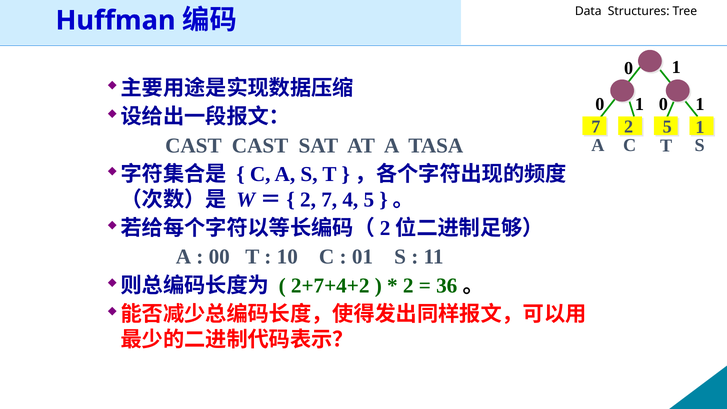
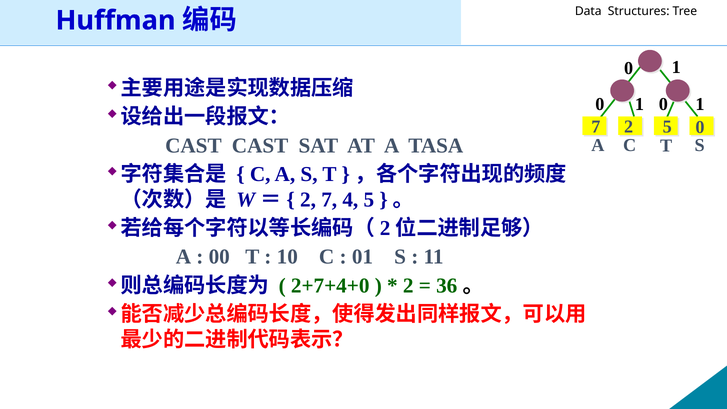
5 1: 1 -> 0 (700, 127)
2+7+4+2: 2+7+4+2 -> 2+7+4+0 (330, 286)
